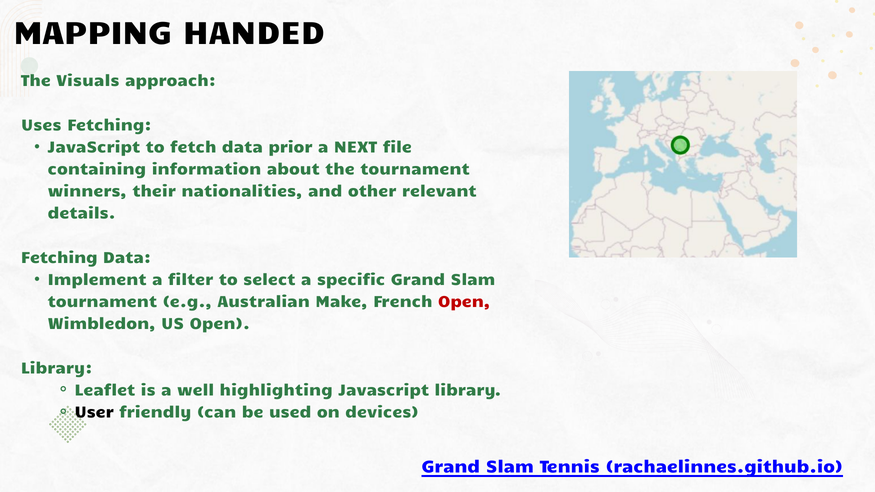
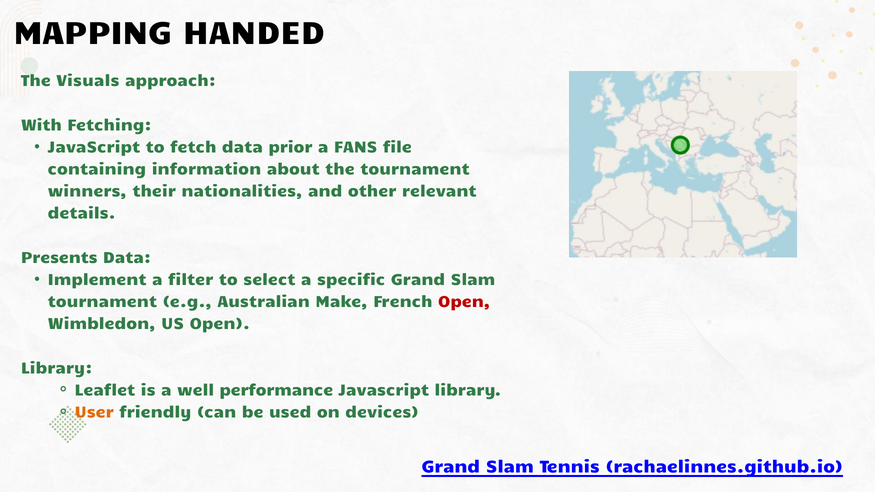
Uses: Uses -> With (41, 125)
NEXT: NEXT -> FANS (356, 147)
Fetching: Fetching -> Presents (59, 258)
highlighting: highlighting -> performance (276, 391)
User colour: black -> orange (94, 413)
